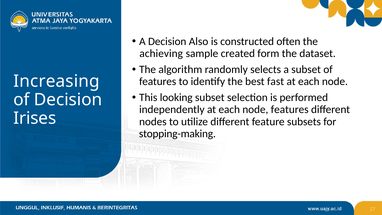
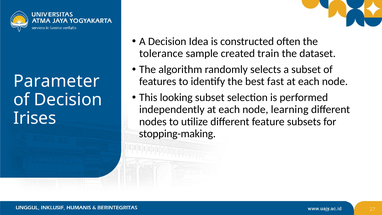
Also: Also -> Idea (199, 41)
achieving: achieving -> tolerance (161, 53)
form: form -> train (268, 53)
Increasing: Increasing -> Parameter (57, 81)
node features: features -> learning (290, 110)
